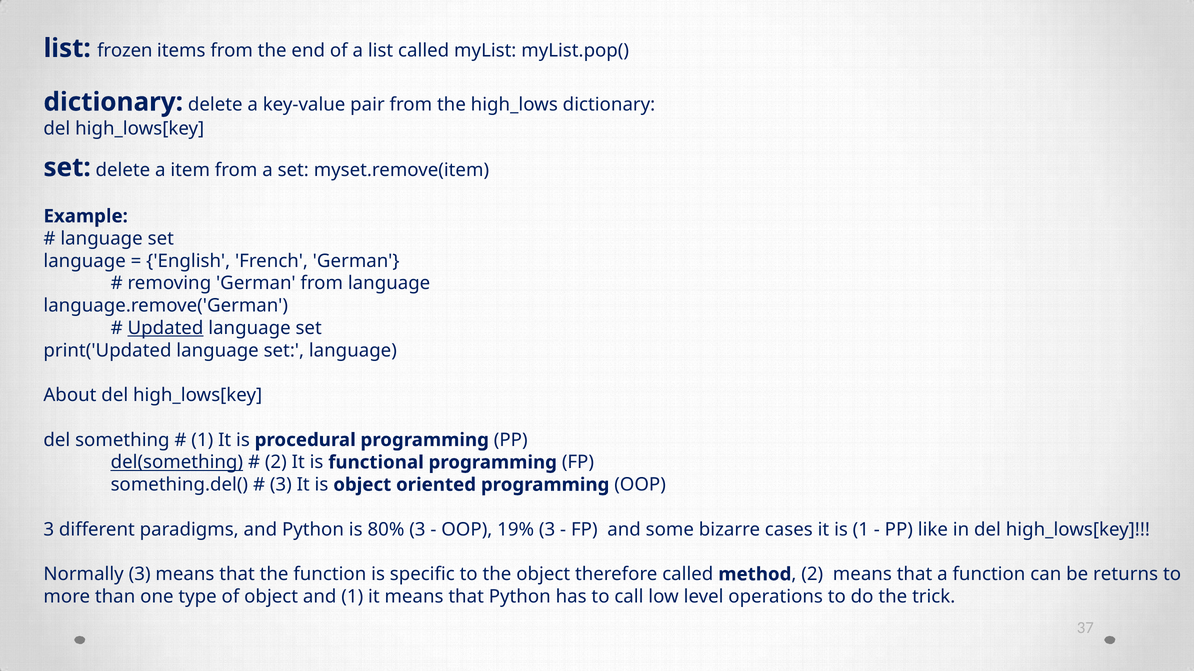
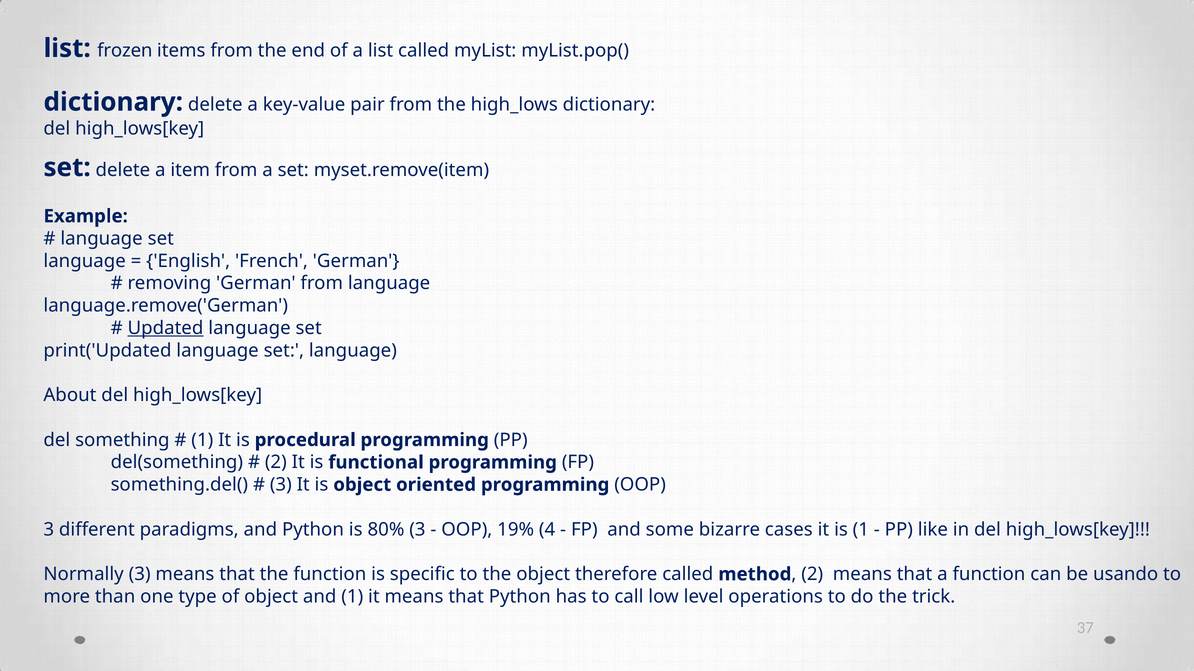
del(something underline: present -> none (177, 463)
19% 3: 3 -> 4 (547, 530)
returns: returns -> usando (1126, 575)
